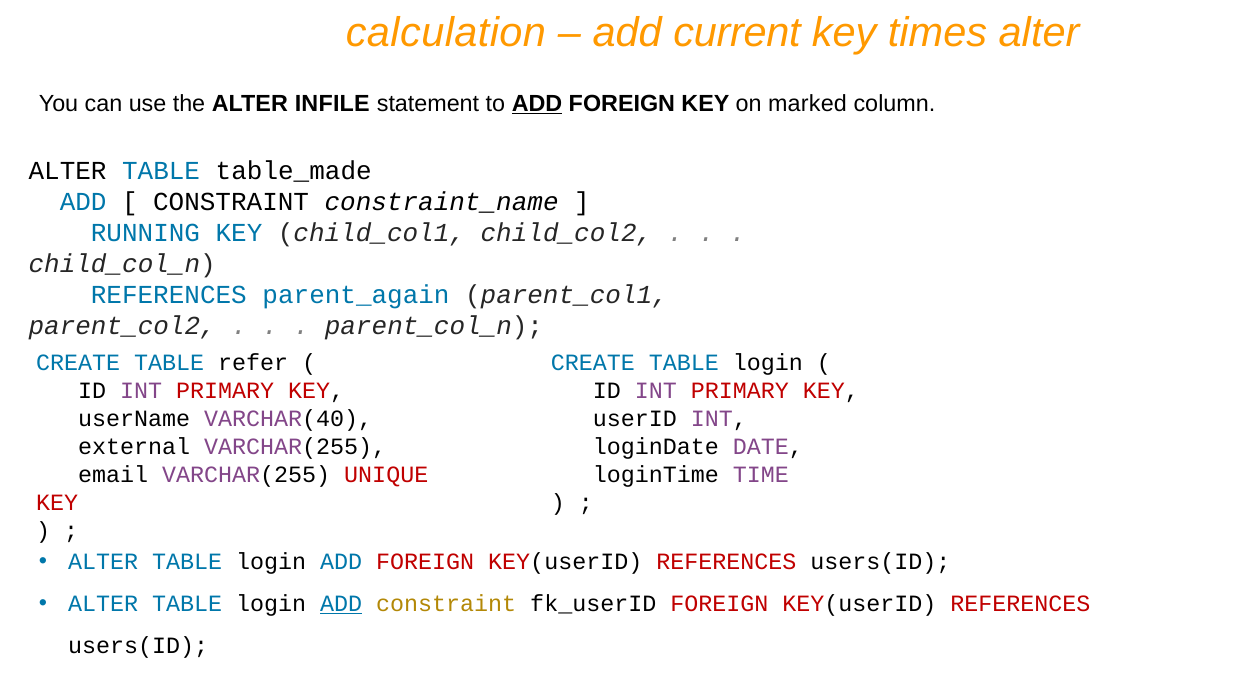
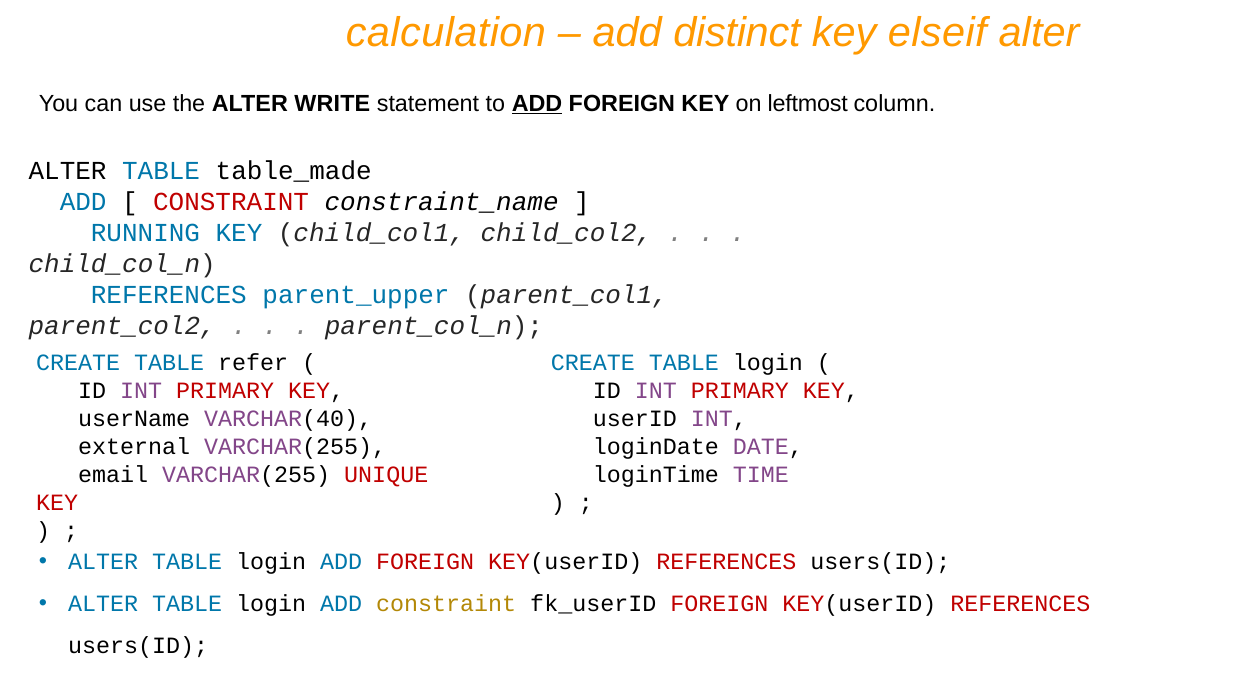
current: current -> distinct (737, 32)
times: times -> elseif (937, 32)
INFILE: INFILE -> WRITE (332, 104)
marked: marked -> leftmost (808, 104)
CONSTRAINT colour: black -> red (231, 202)
parent_again: parent_again -> parent_upper (356, 295)
ADD underline: present -> none (341, 604)
